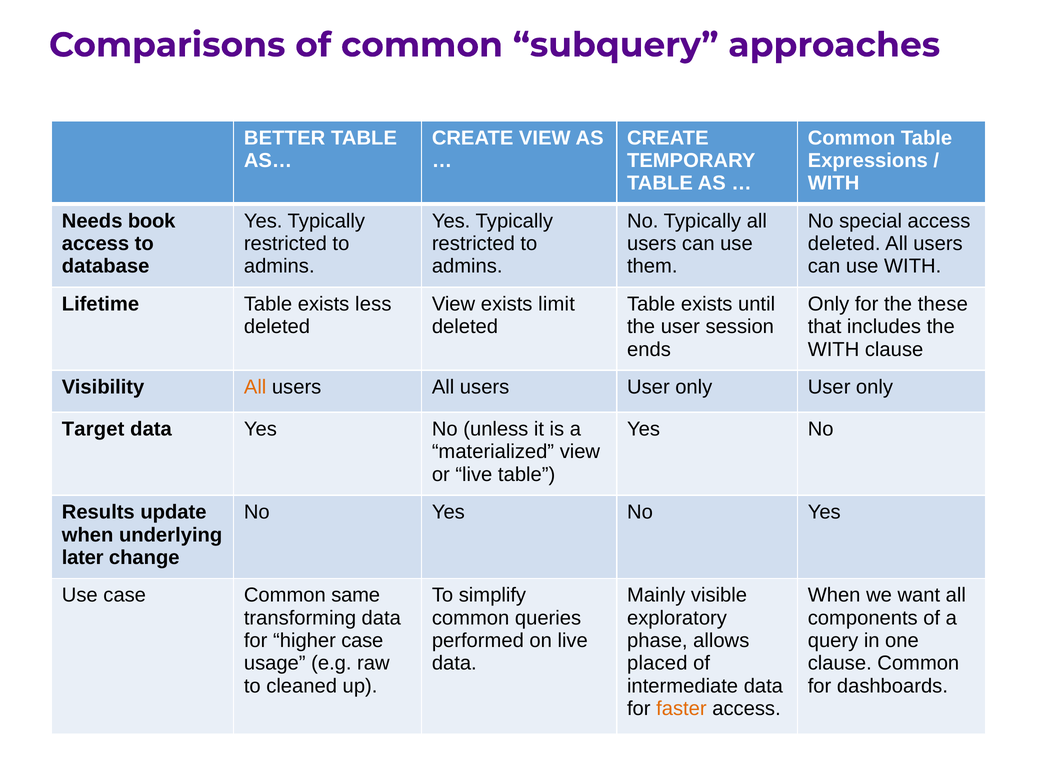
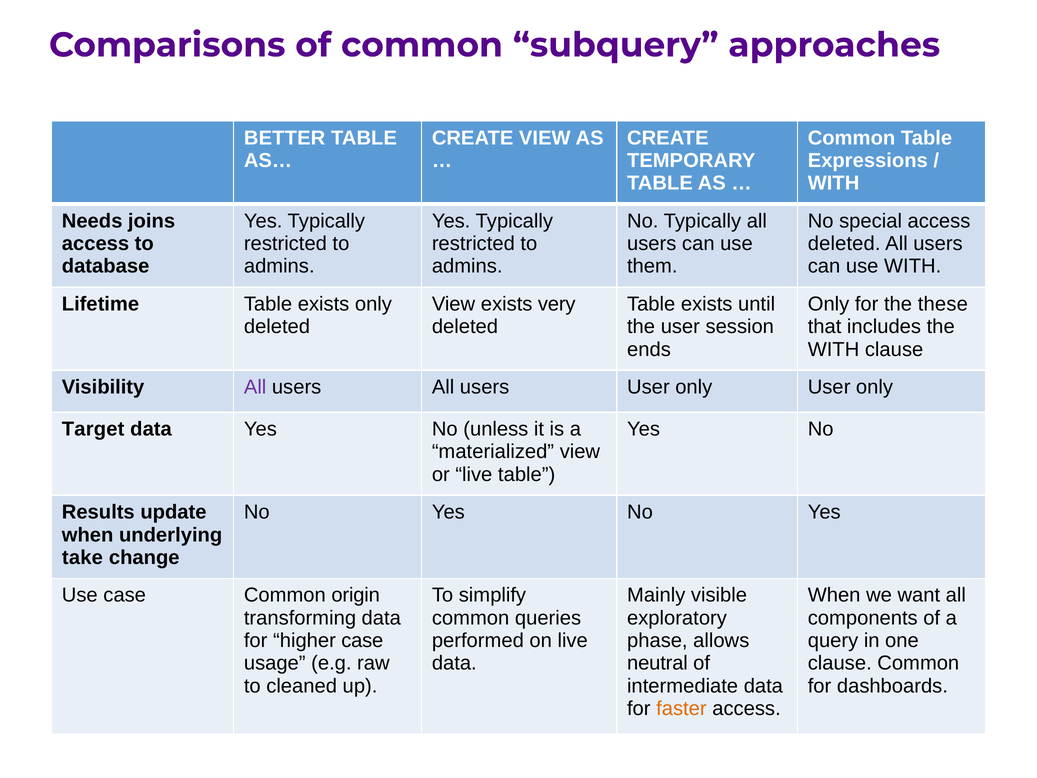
book: book -> joins (152, 221)
exists less: less -> only (373, 304)
limit: limit -> very (557, 304)
All colour: orange -> purple (255, 387)
later: later -> take (82, 557)
same: same -> origin (356, 595)
placed: placed -> neutral (657, 663)
